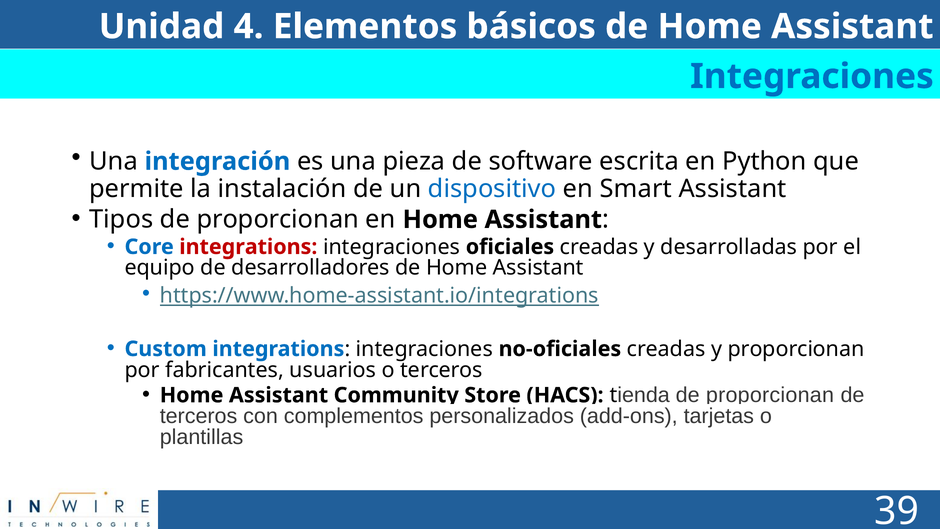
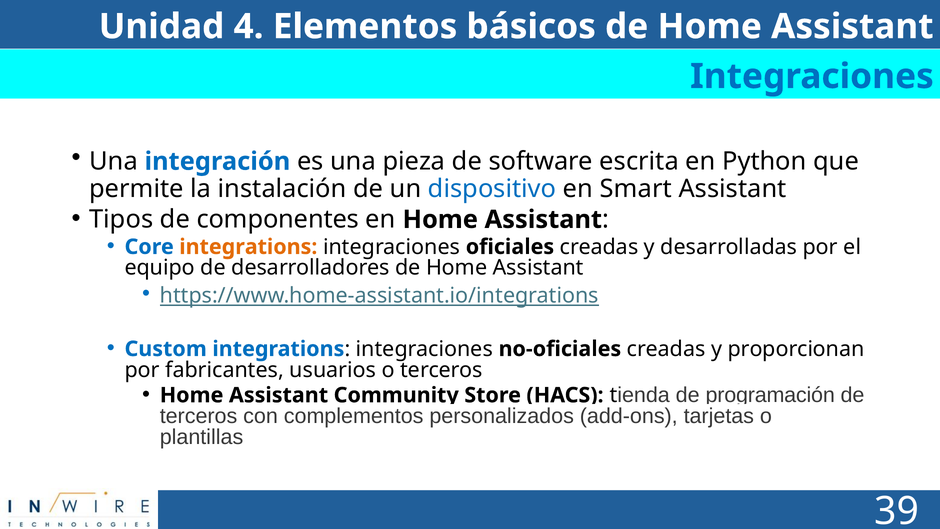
Tipos de proporcionan: proporcionan -> componentes (278, 219)
integrations colour: red -> orange (248, 247)
proporcionan: proporcionan -> programación (770, 395)
